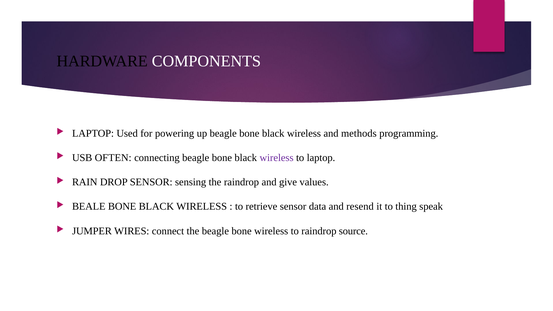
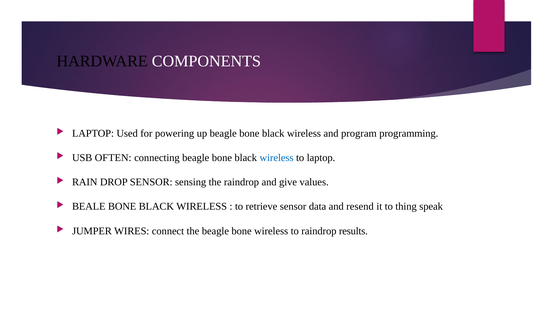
methods: methods -> program (359, 133)
wireless colour: purple -> blue (277, 158)
source: source -> results (353, 231)
